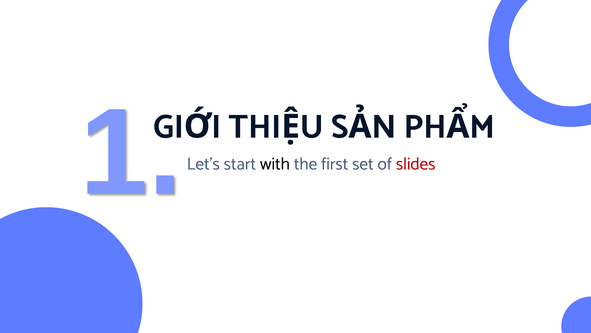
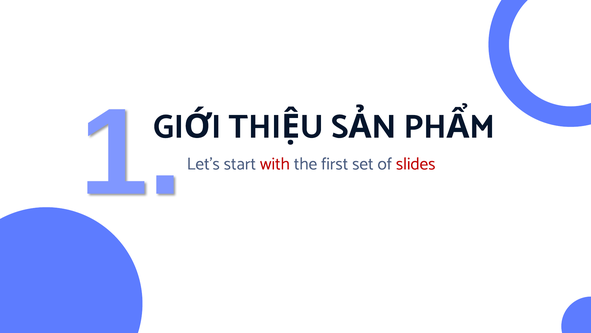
with colour: black -> red (275, 163)
